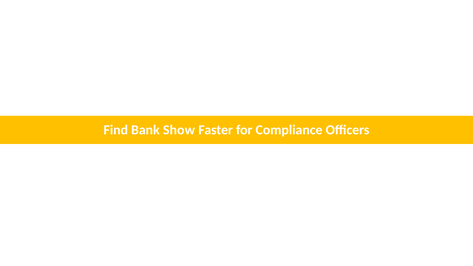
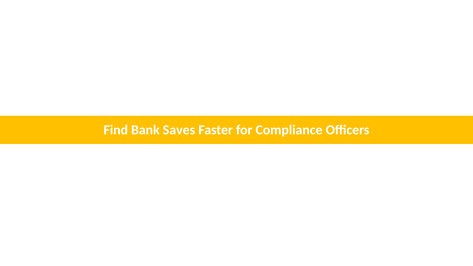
Show: Show -> Saves (179, 130)
